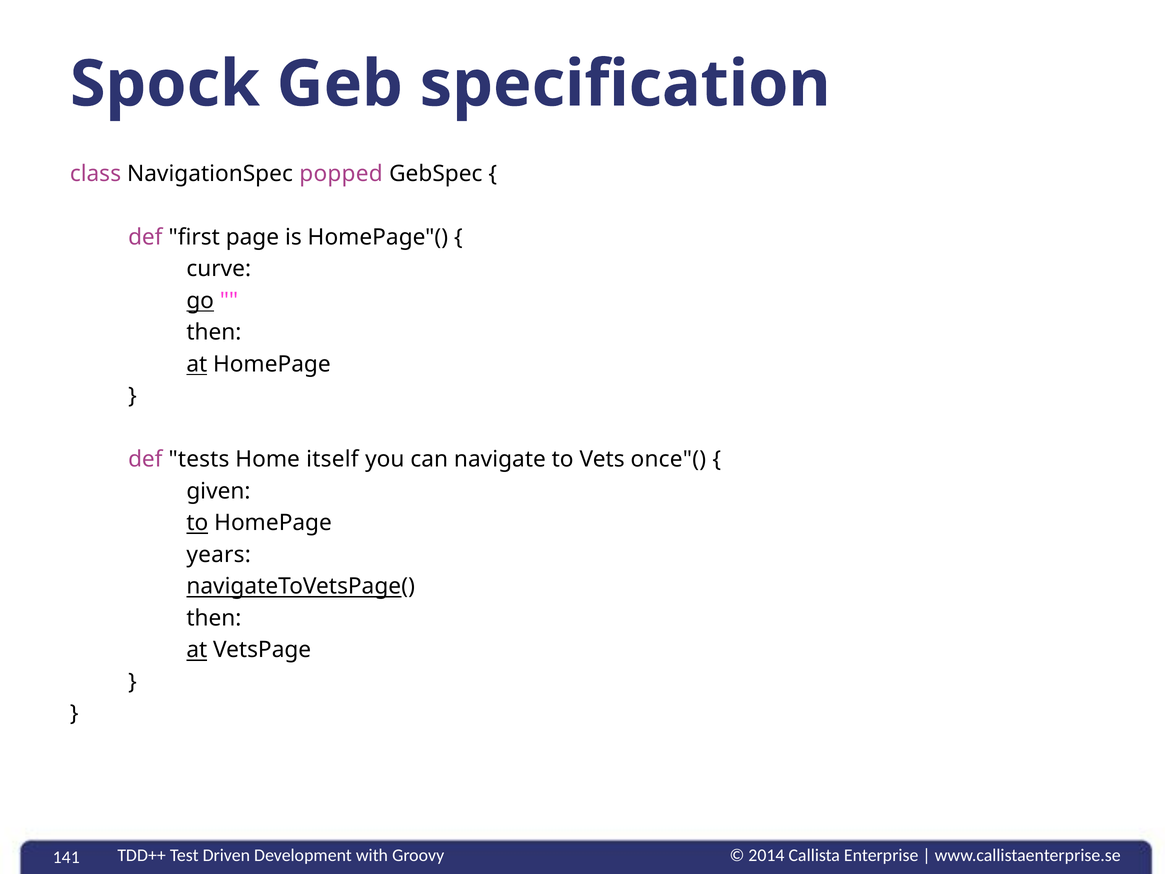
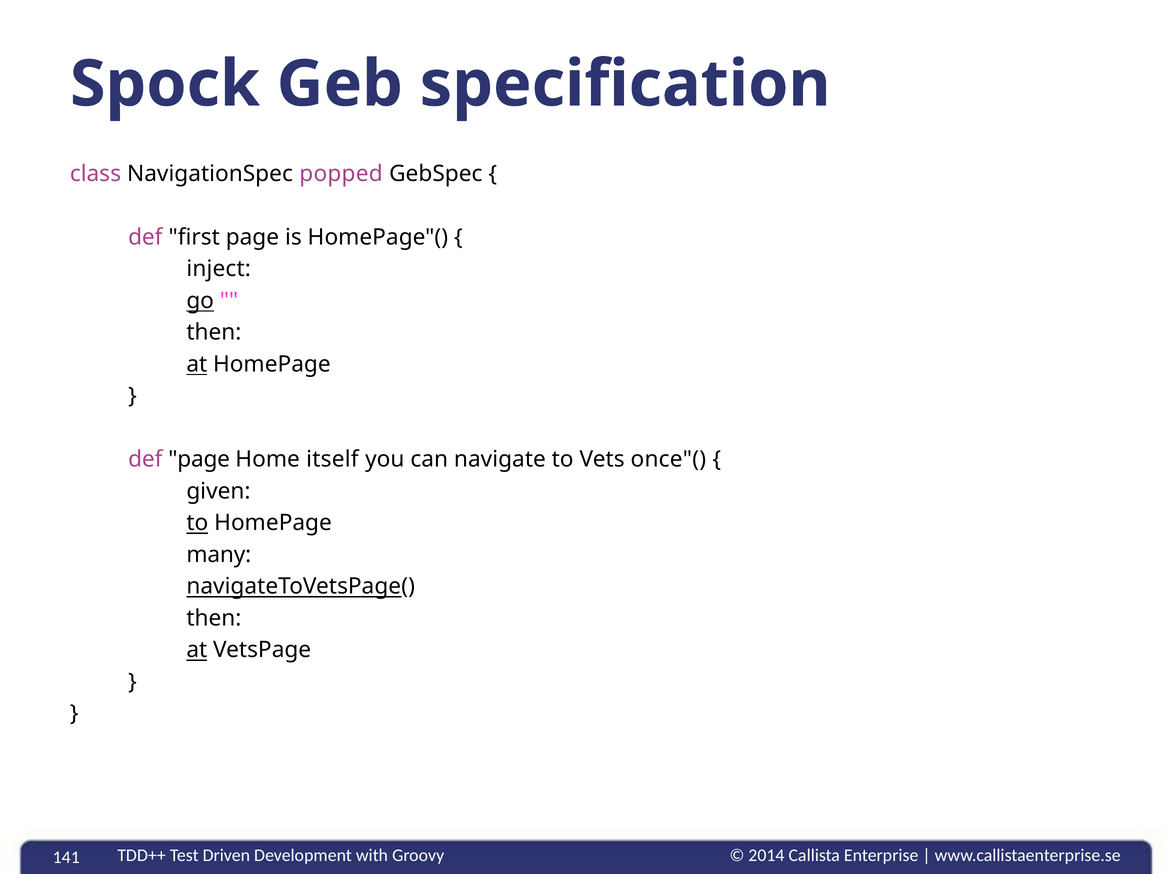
curve: curve -> inject (219, 269)
def tests: tests -> page (199, 459)
years: years -> many (219, 554)
